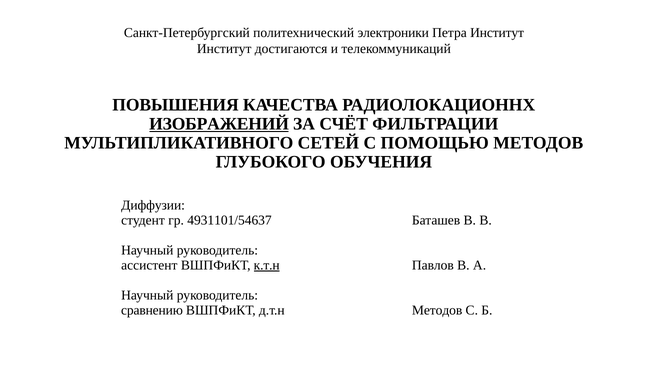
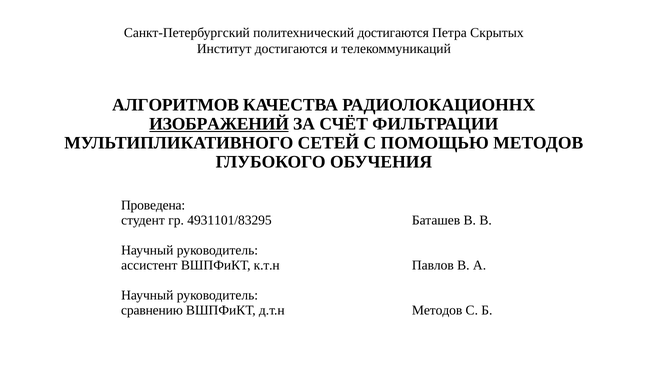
политехнический электроники: электроники -> достигаются (393, 33)
Петра Институт: Институт -> Скрытых (497, 33)
ПОВЫШЕНИЯ: ПОВЫШЕНИЯ -> АЛГОРИТМОВ (176, 105)
Диффузии: Диффузии -> Проведена (153, 205)
4931101/54637: 4931101/54637 -> 4931101/83295 (230, 220)
к.т.н underline: present -> none (267, 265)
